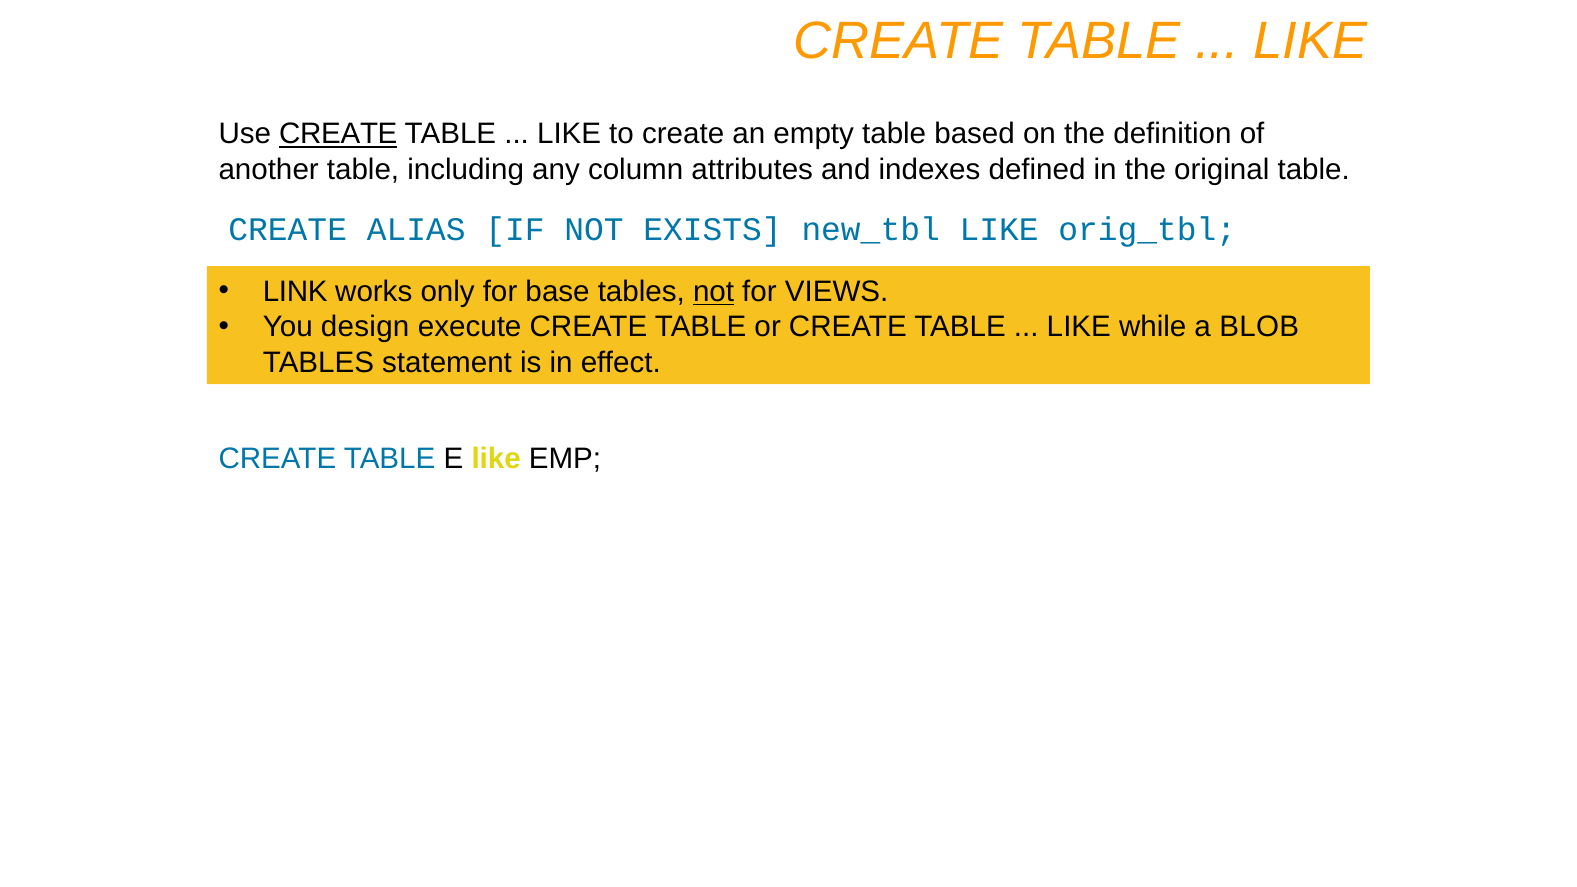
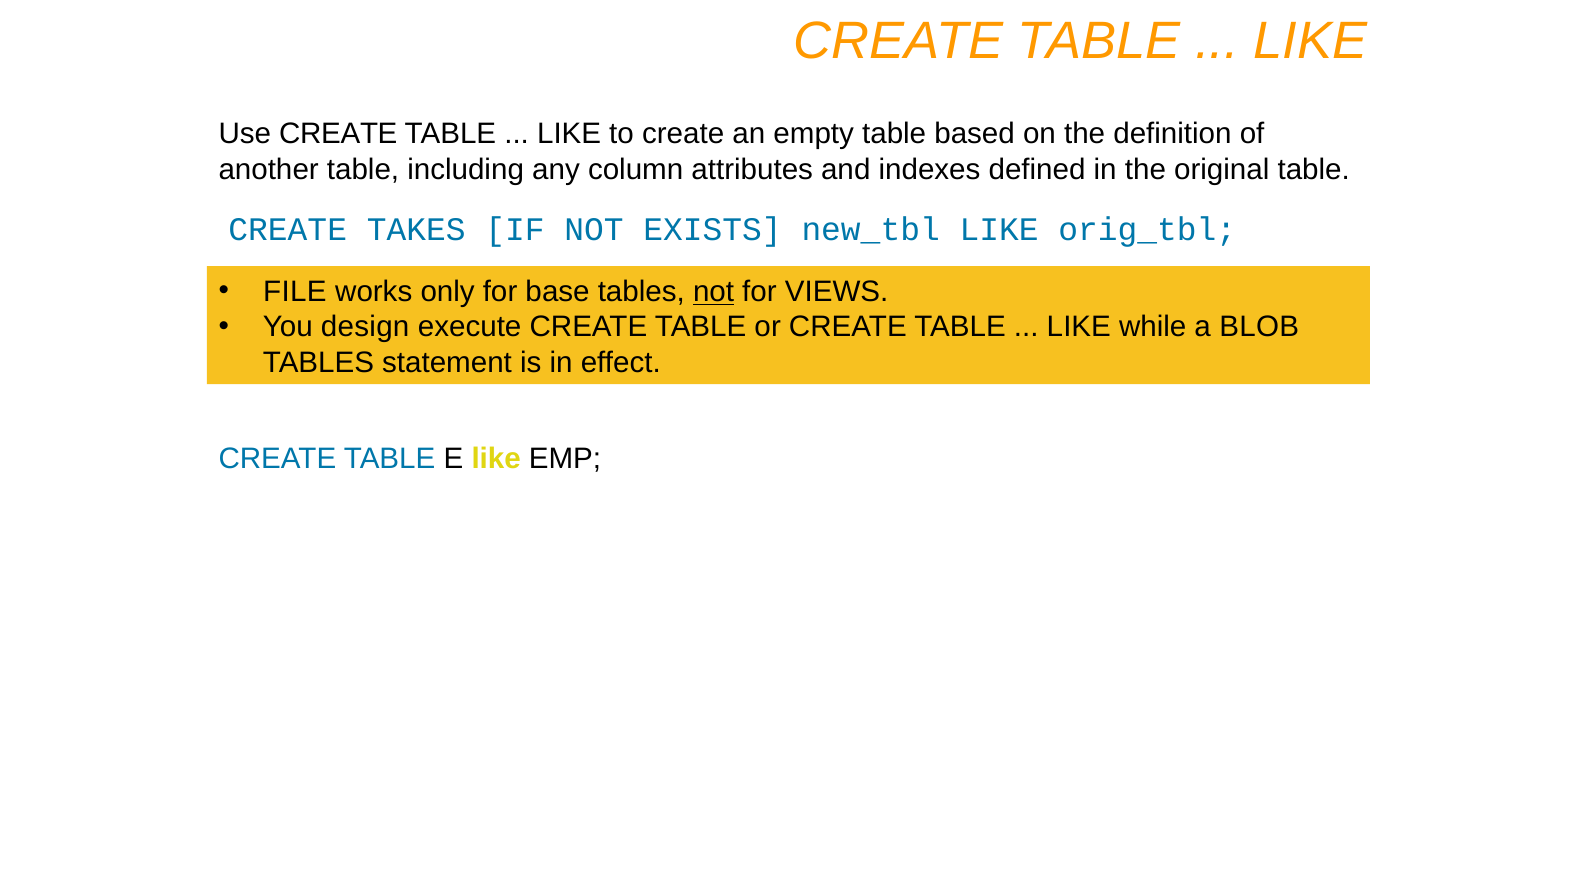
CREATE underline: present -> none (338, 134)
ALIAS: ALIAS -> TAKES (416, 230)
LINK: LINK -> FILE (295, 292)
